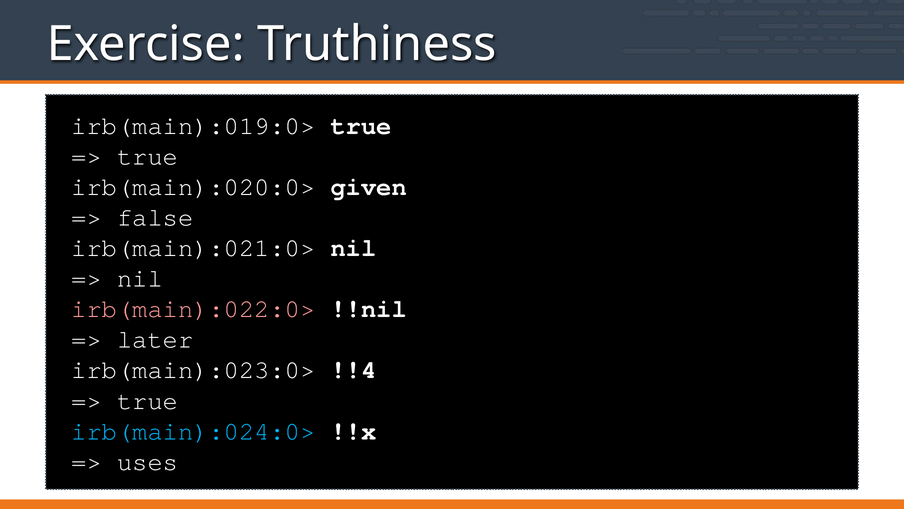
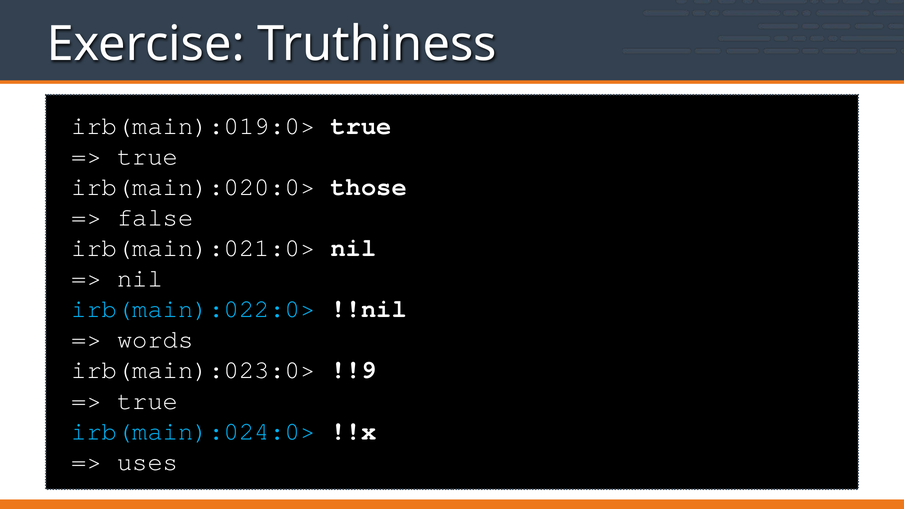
given: given -> those (369, 187)
irb(main):022:0> colour: pink -> light blue (193, 309)
later: later -> words (155, 339)
!!4: !!4 -> !!9 (354, 370)
